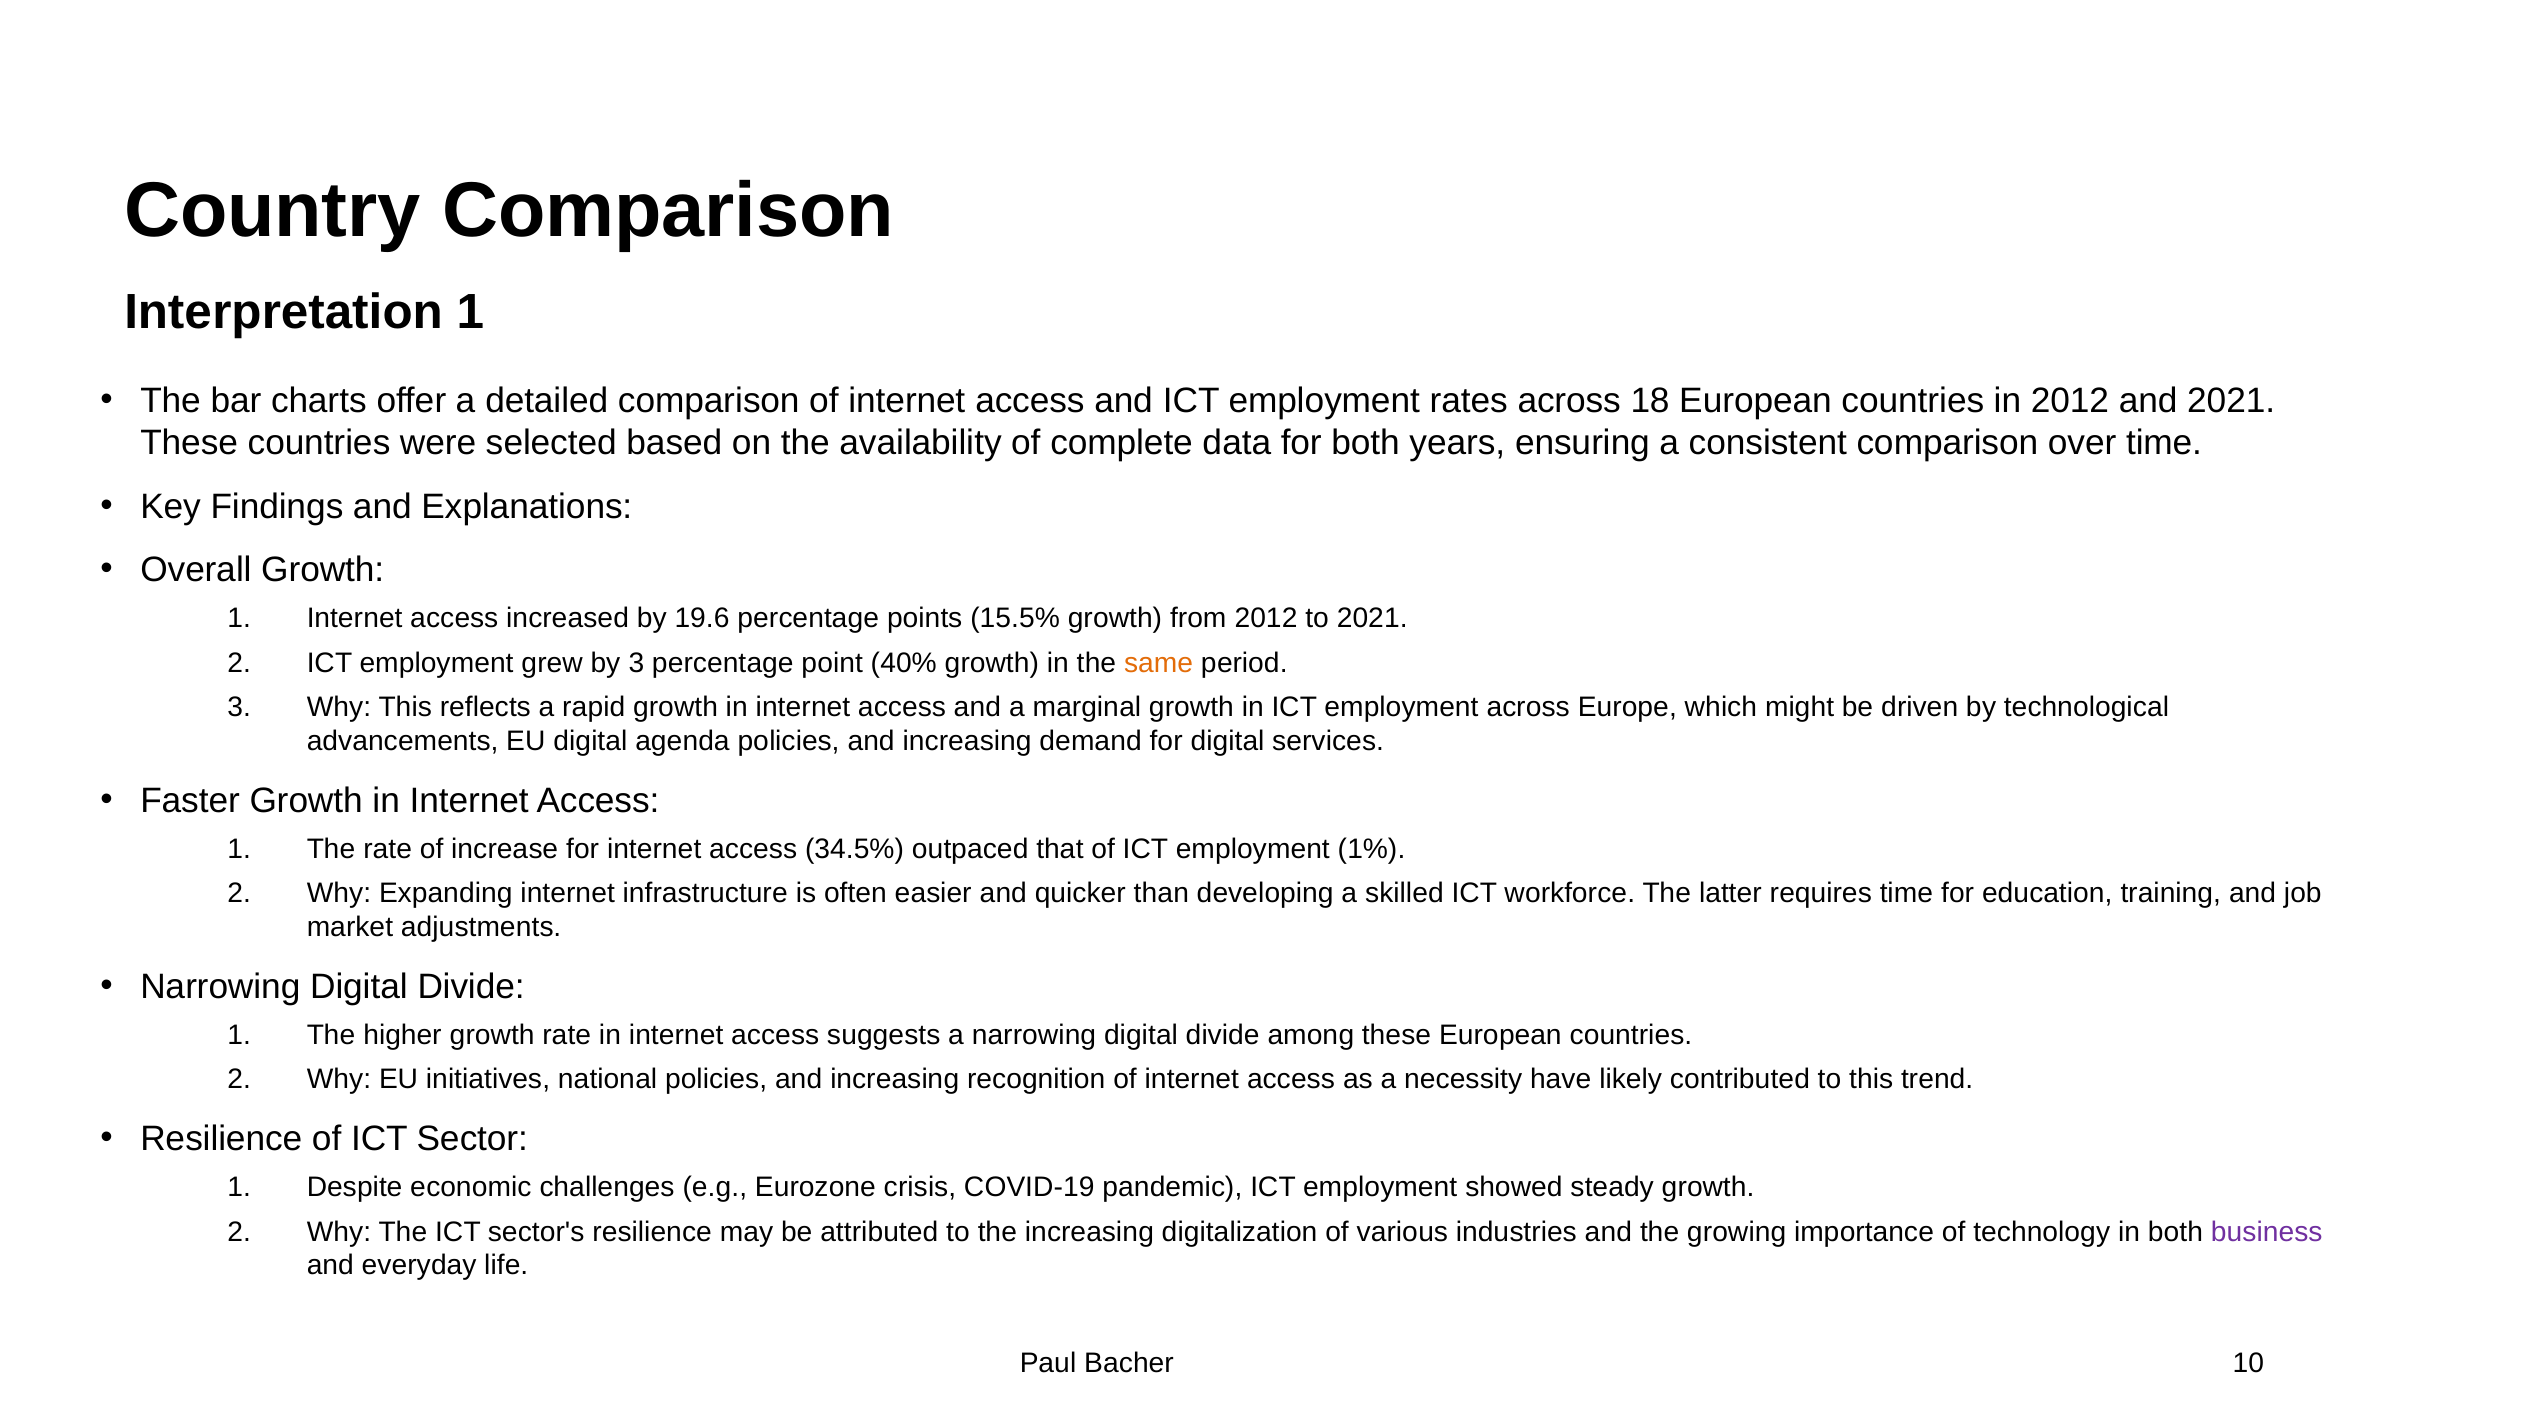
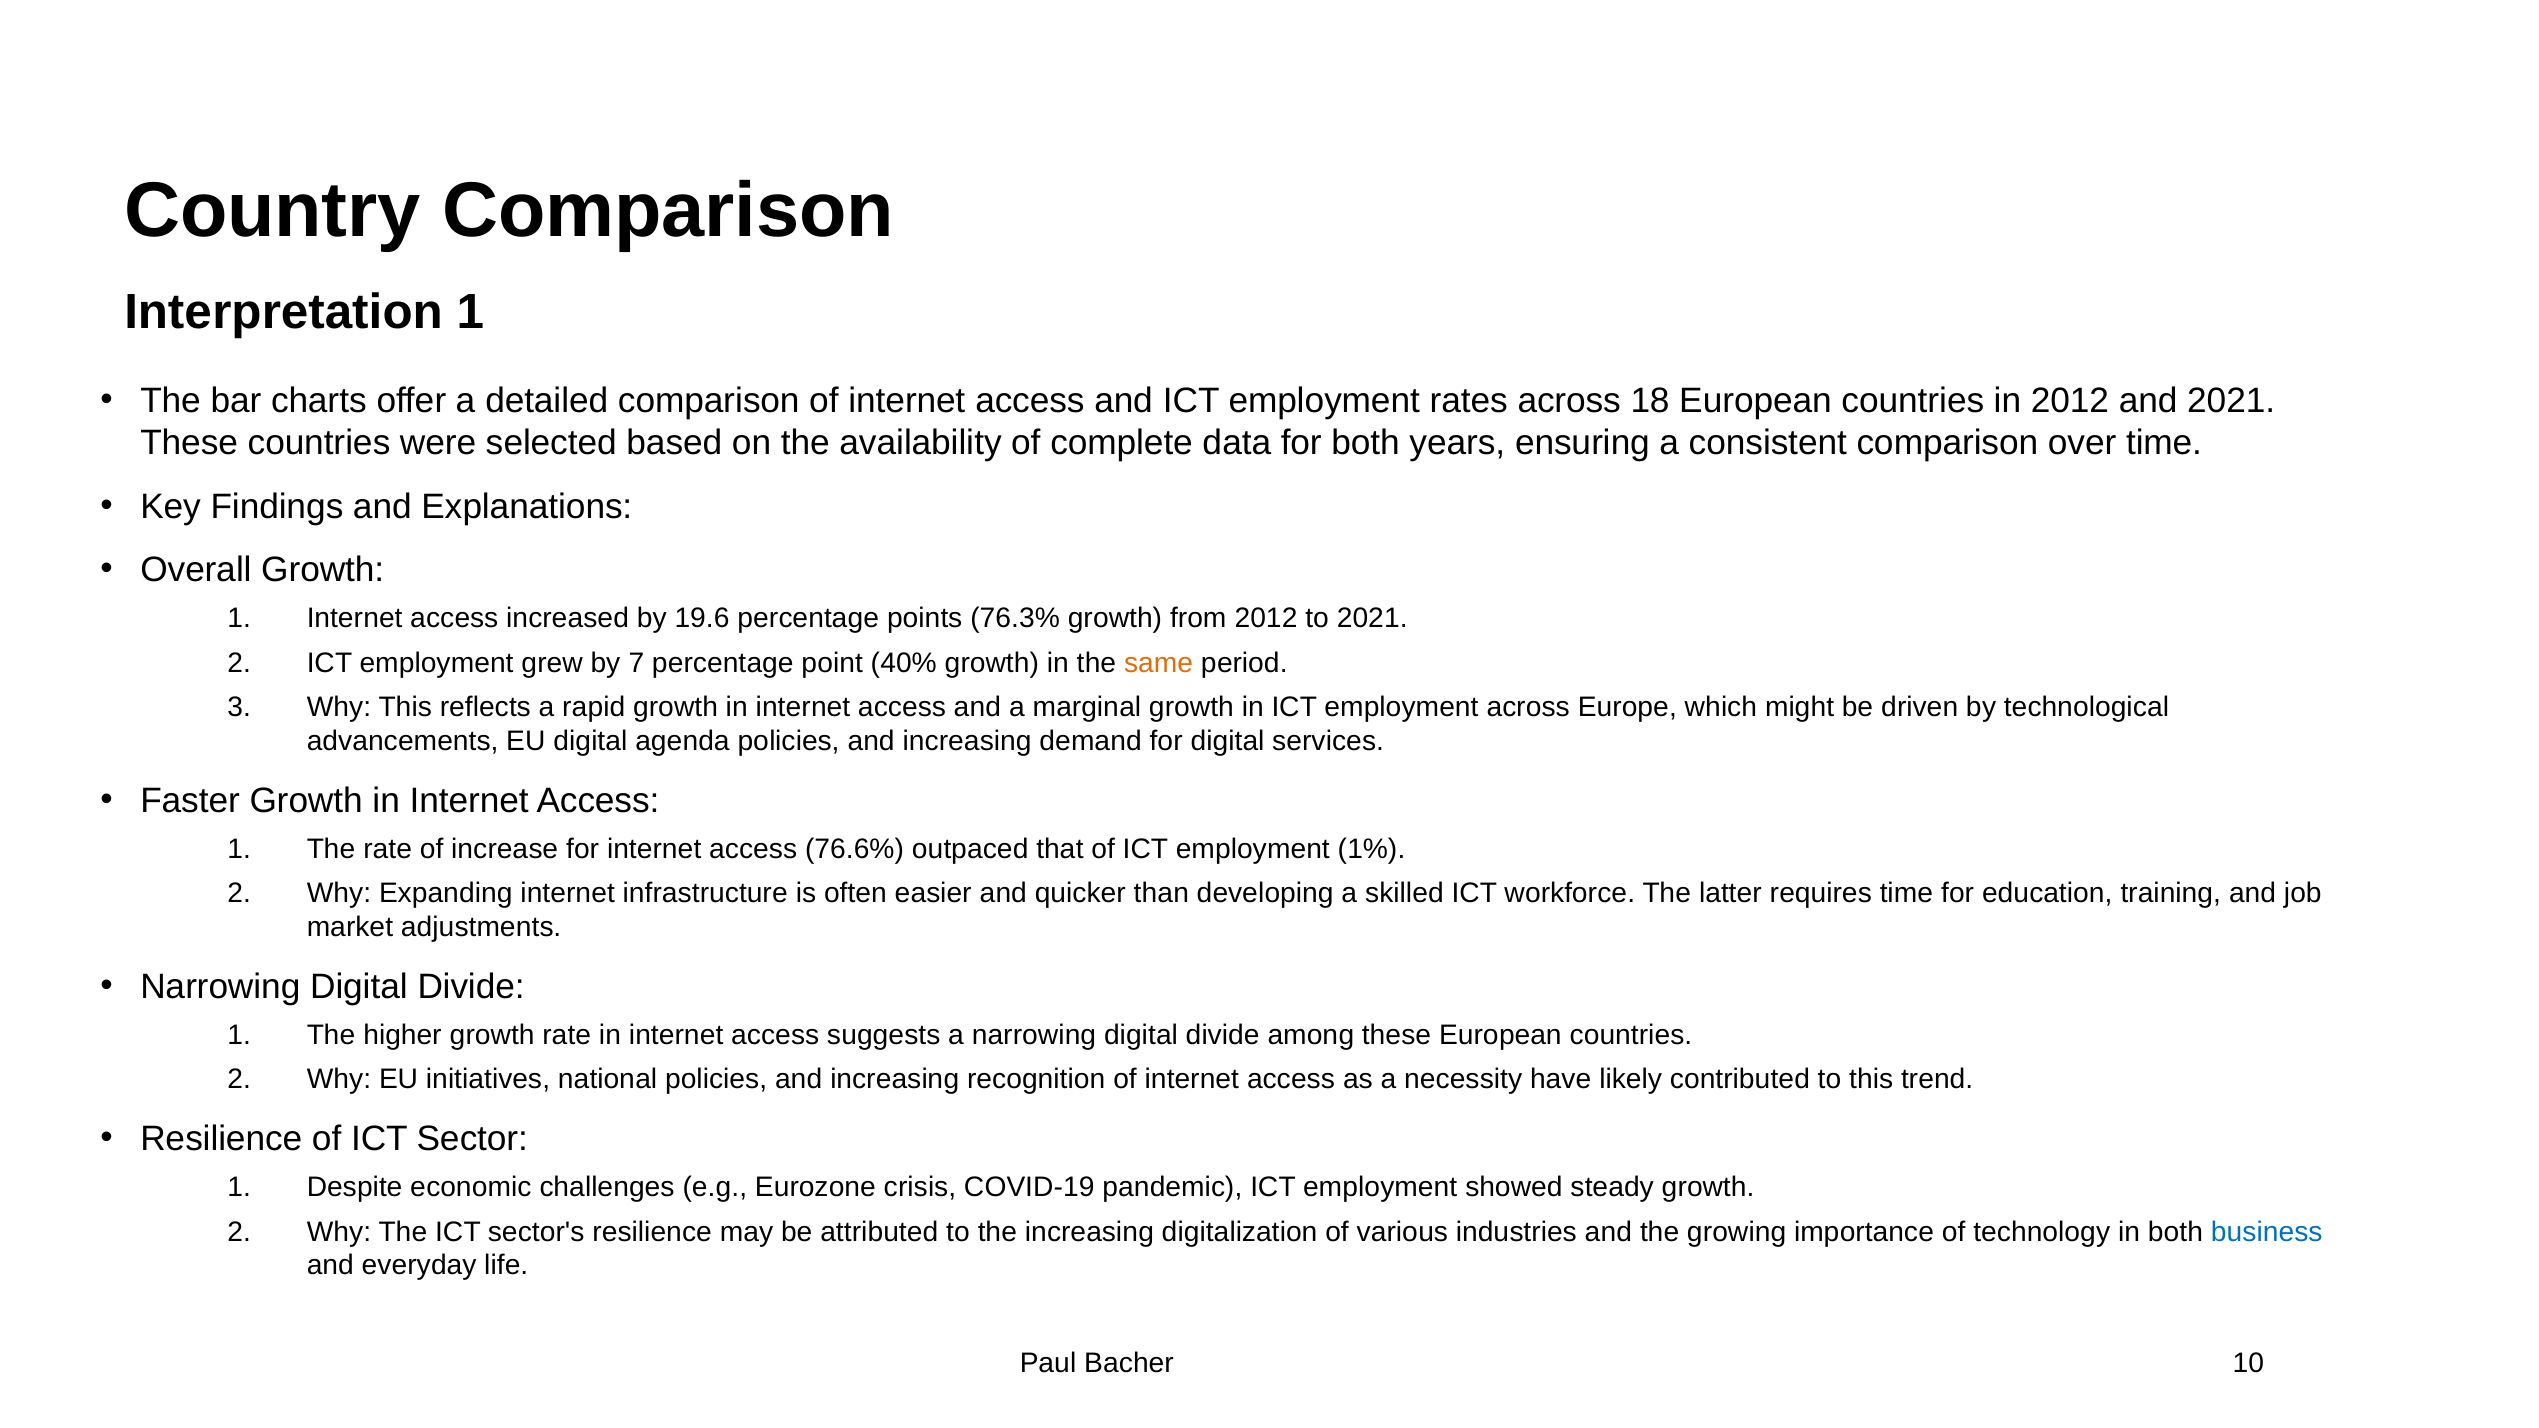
15.5%: 15.5% -> 76.3% (1015, 619)
by 3: 3 -> 7 (636, 663)
34.5%: 34.5% -> 76.6% (855, 849)
business colour: purple -> blue (2267, 1232)
